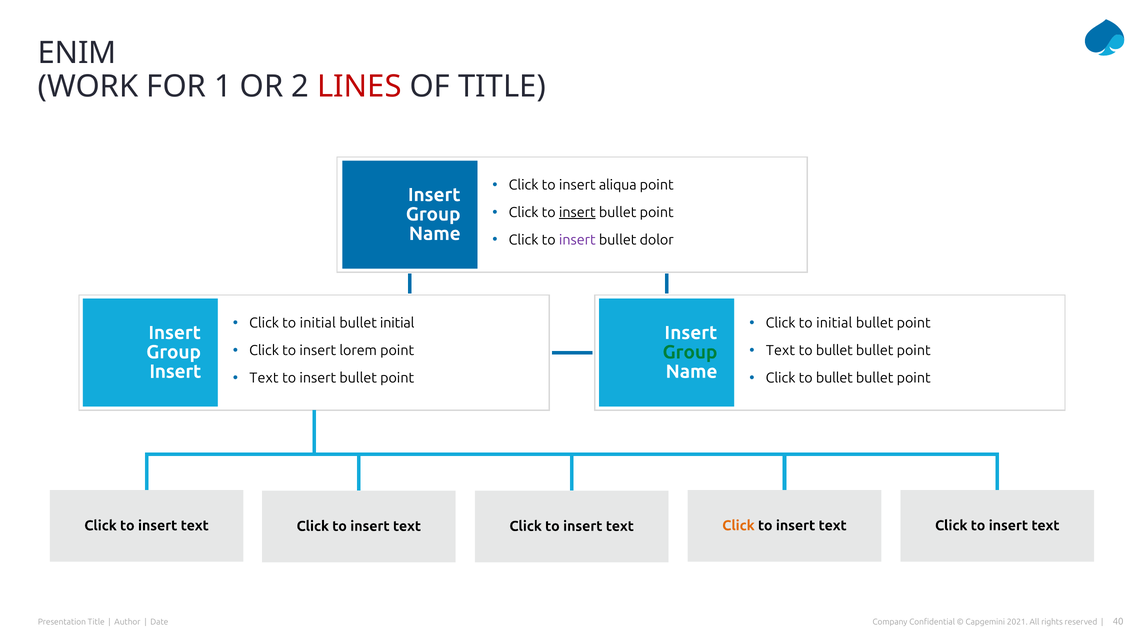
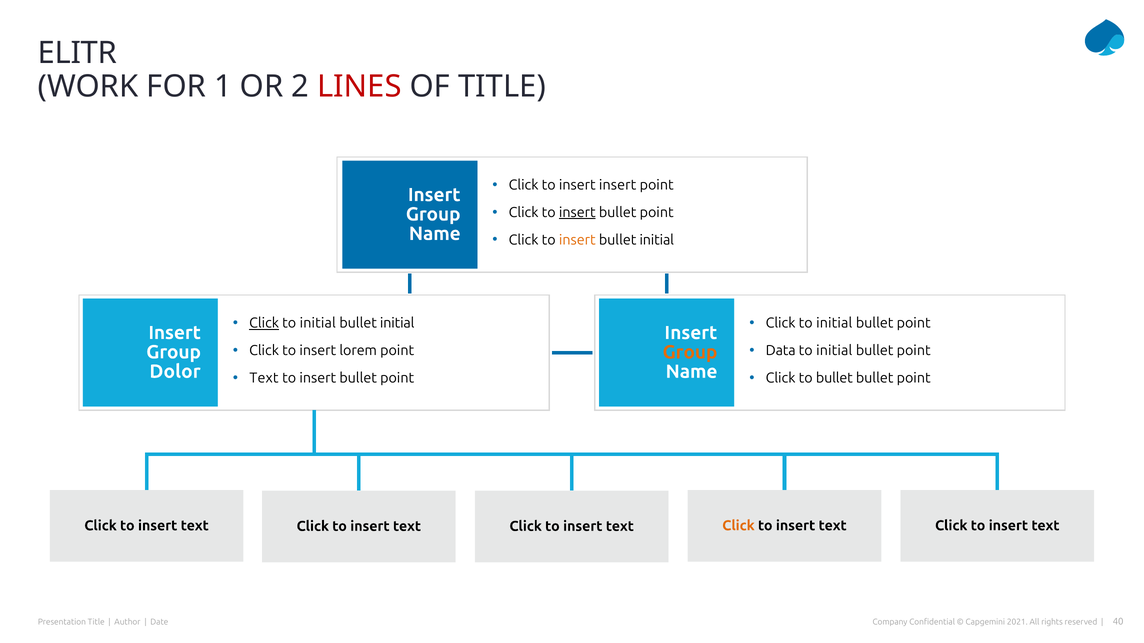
ENIM: ENIM -> ELITR (77, 53)
insert aliqua: aliqua -> insert (618, 185)
insert colour: purple -> orange (577, 240)
dolor: dolor -> initial (657, 240)
Click underline: none -> present (264, 323)
Group colour: green -> orange (690, 352)
Text: Text -> Data (781, 351)
bullet: bullet -> initial (834, 351)
Insert: Insert -> Dolor (175, 372)
